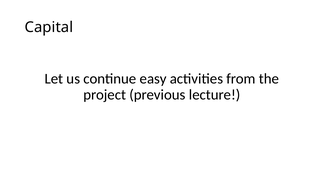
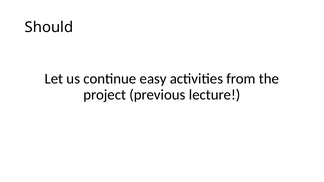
Capital: Capital -> Should (49, 27)
